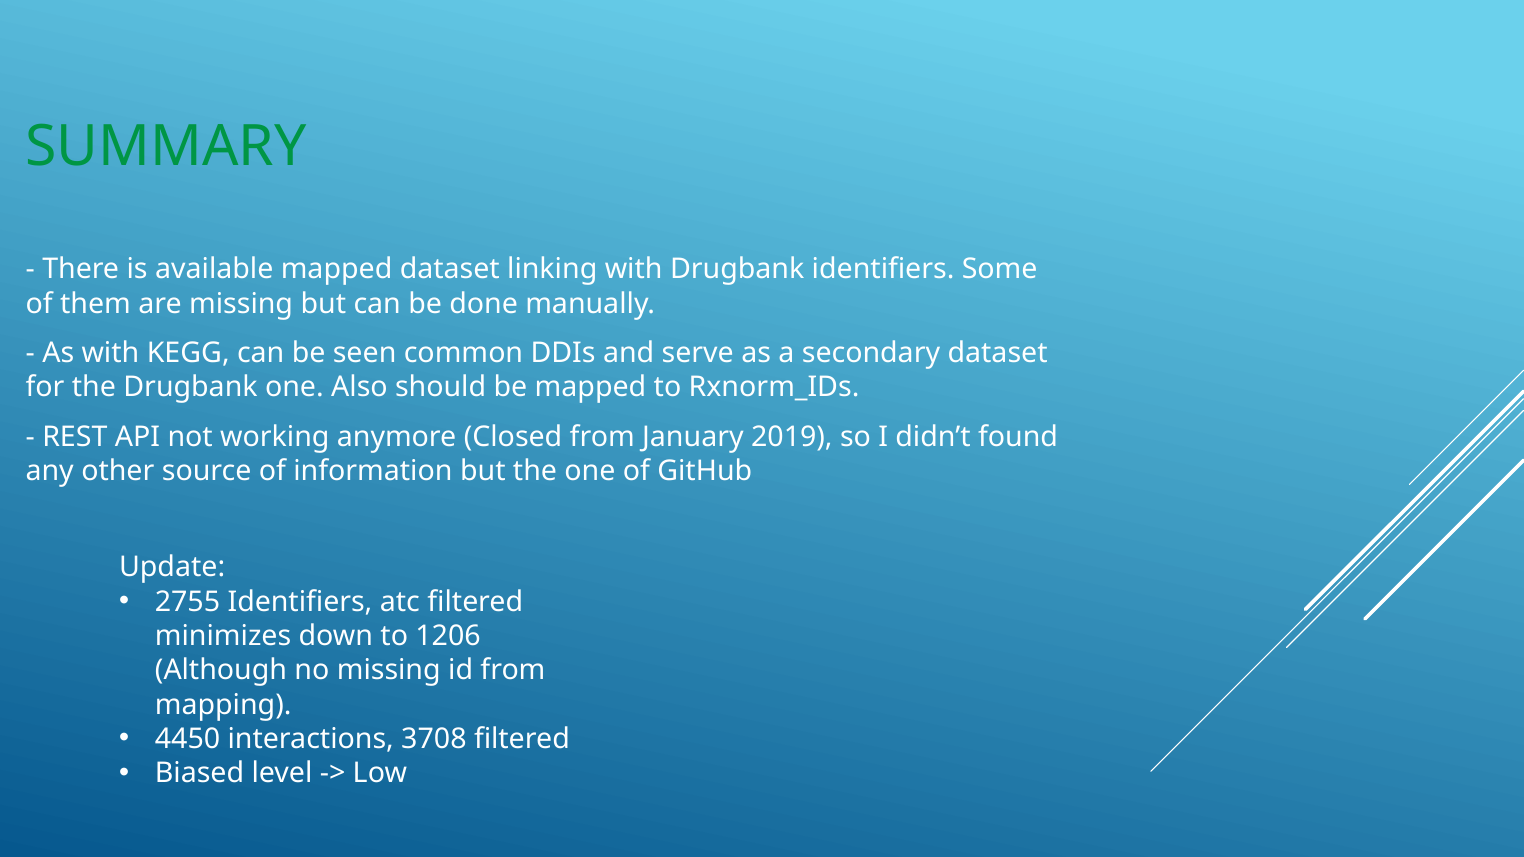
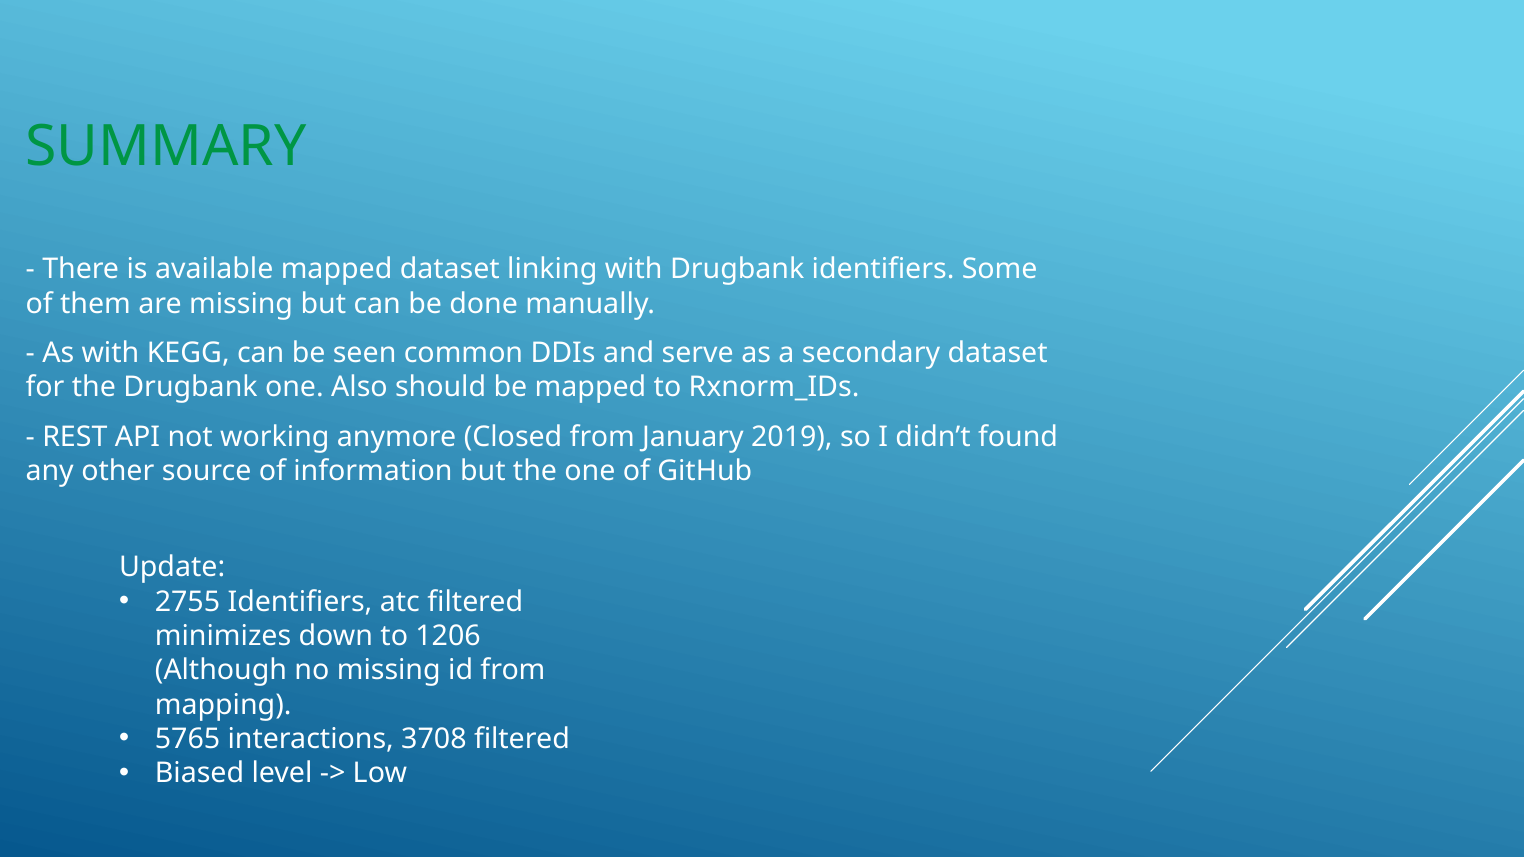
4450: 4450 -> 5765 (188, 739)
